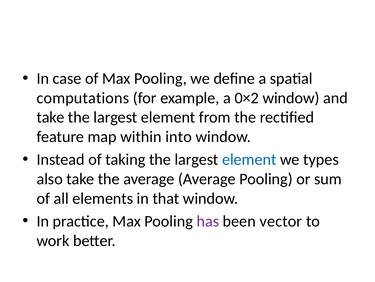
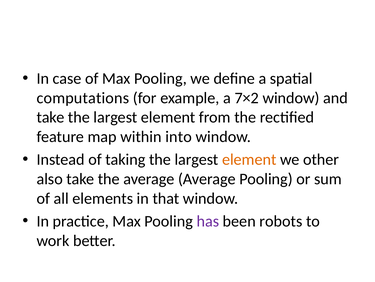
0×2: 0×2 -> 7×2 (247, 98)
element colour: blue -> orange (249, 159)
types: types -> other (321, 159)
vector: vector -> robots (281, 221)
